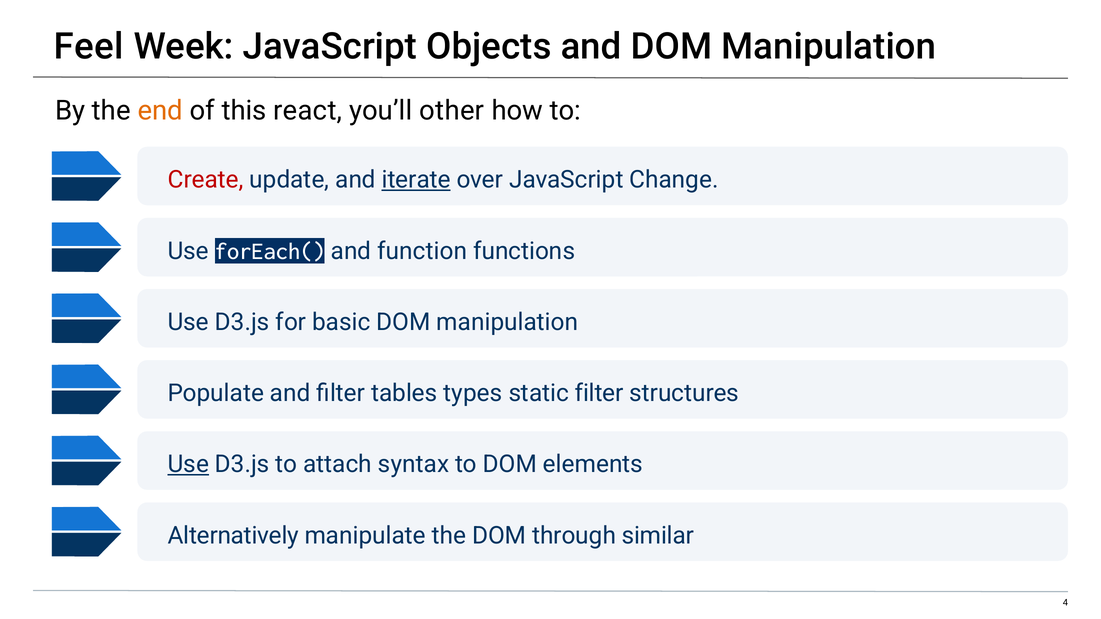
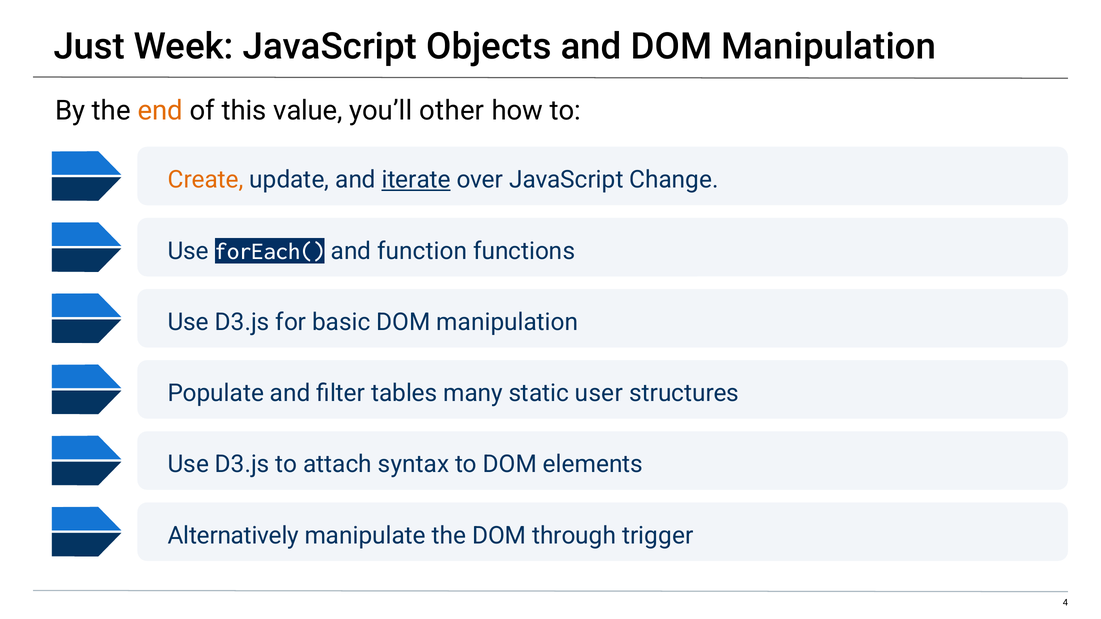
Feel: Feel -> Just (89, 47)
react: react -> value (308, 111)
Create colour: red -> orange (206, 180)
types: types -> many (473, 393)
static filter: filter -> user (599, 393)
Use underline: present -> none (188, 465)
similar: similar -> trigger (658, 536)
